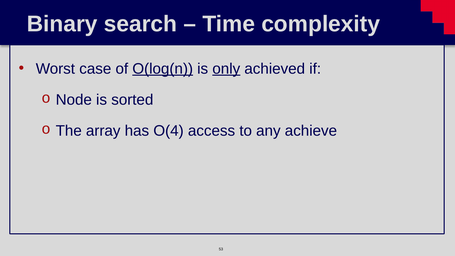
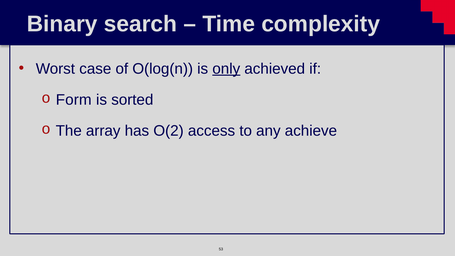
O(log(n underline: present -> none (163, 69)
Node: Node -> Form (74, 100)
O(4: O(4 -> O(2 (169, 131)
